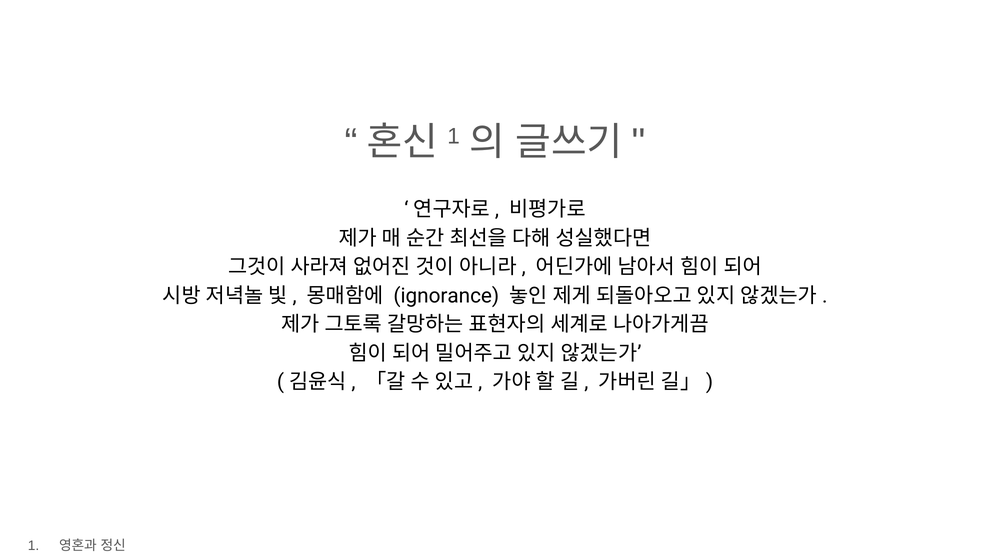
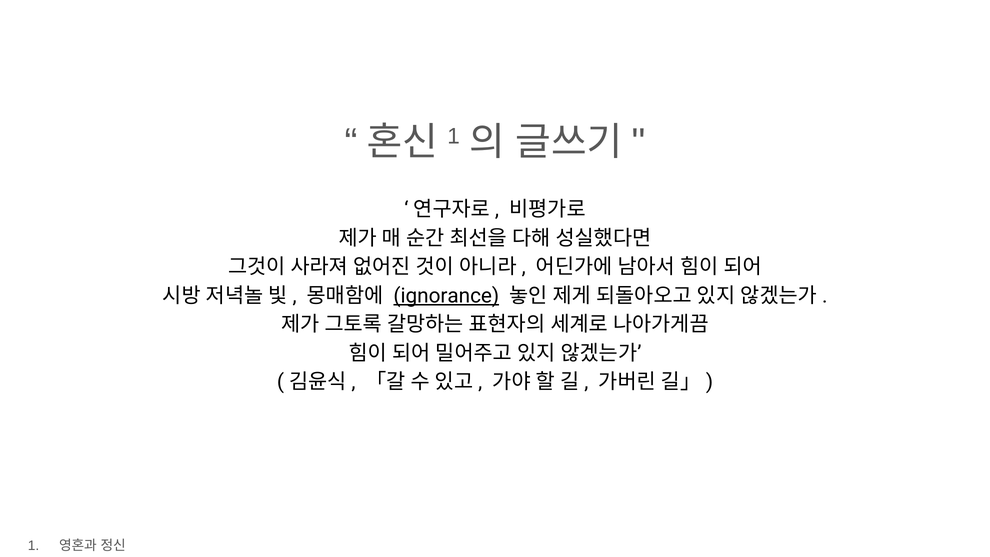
ignorance underline: none -> present (446, 296)
